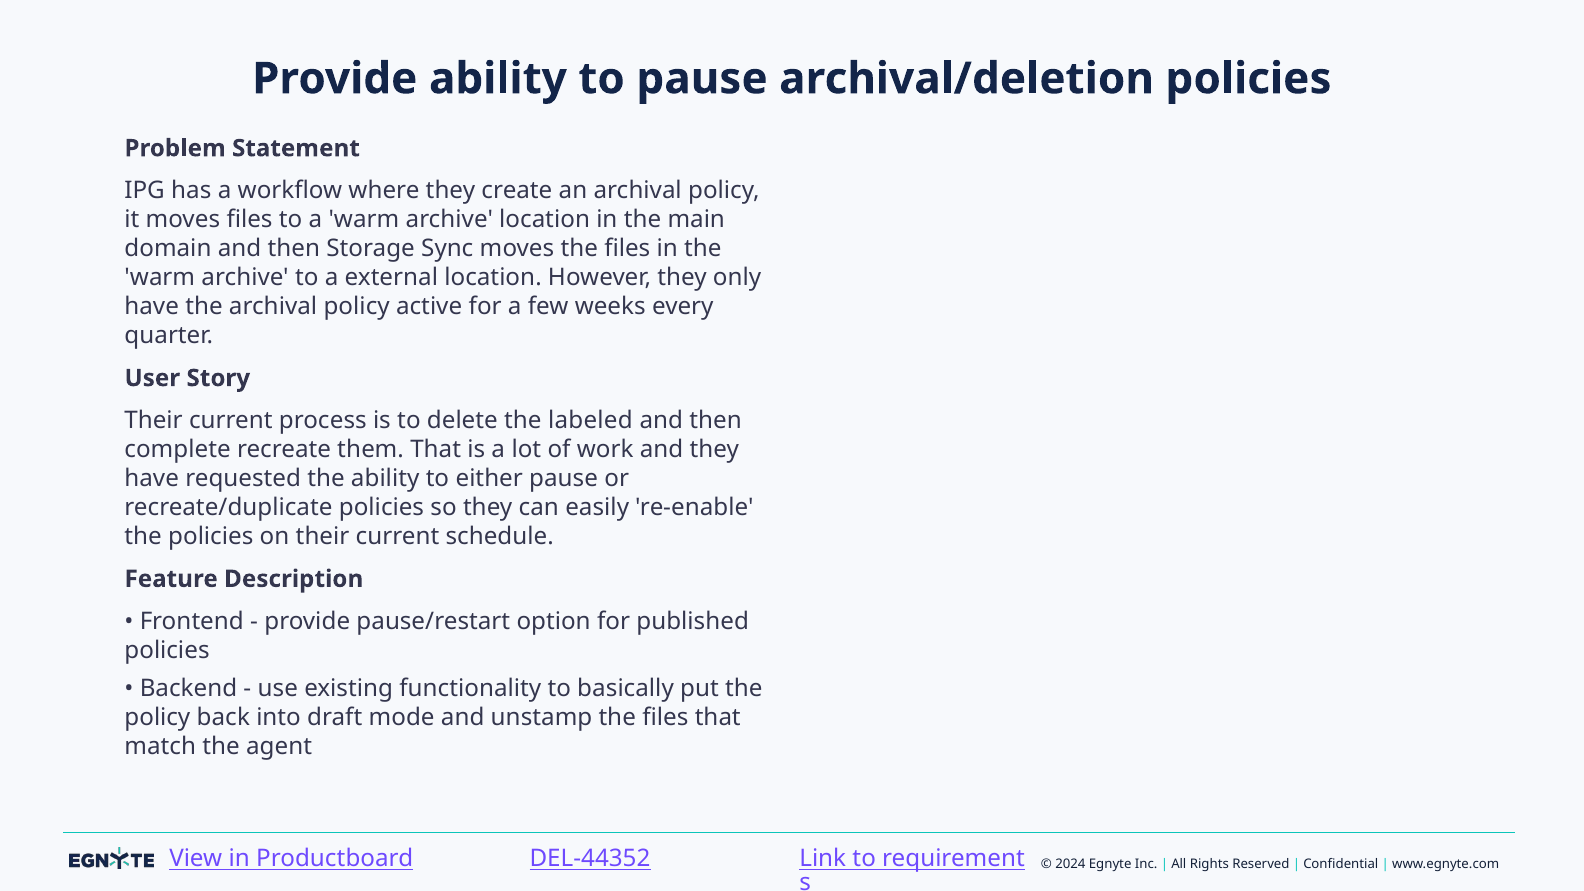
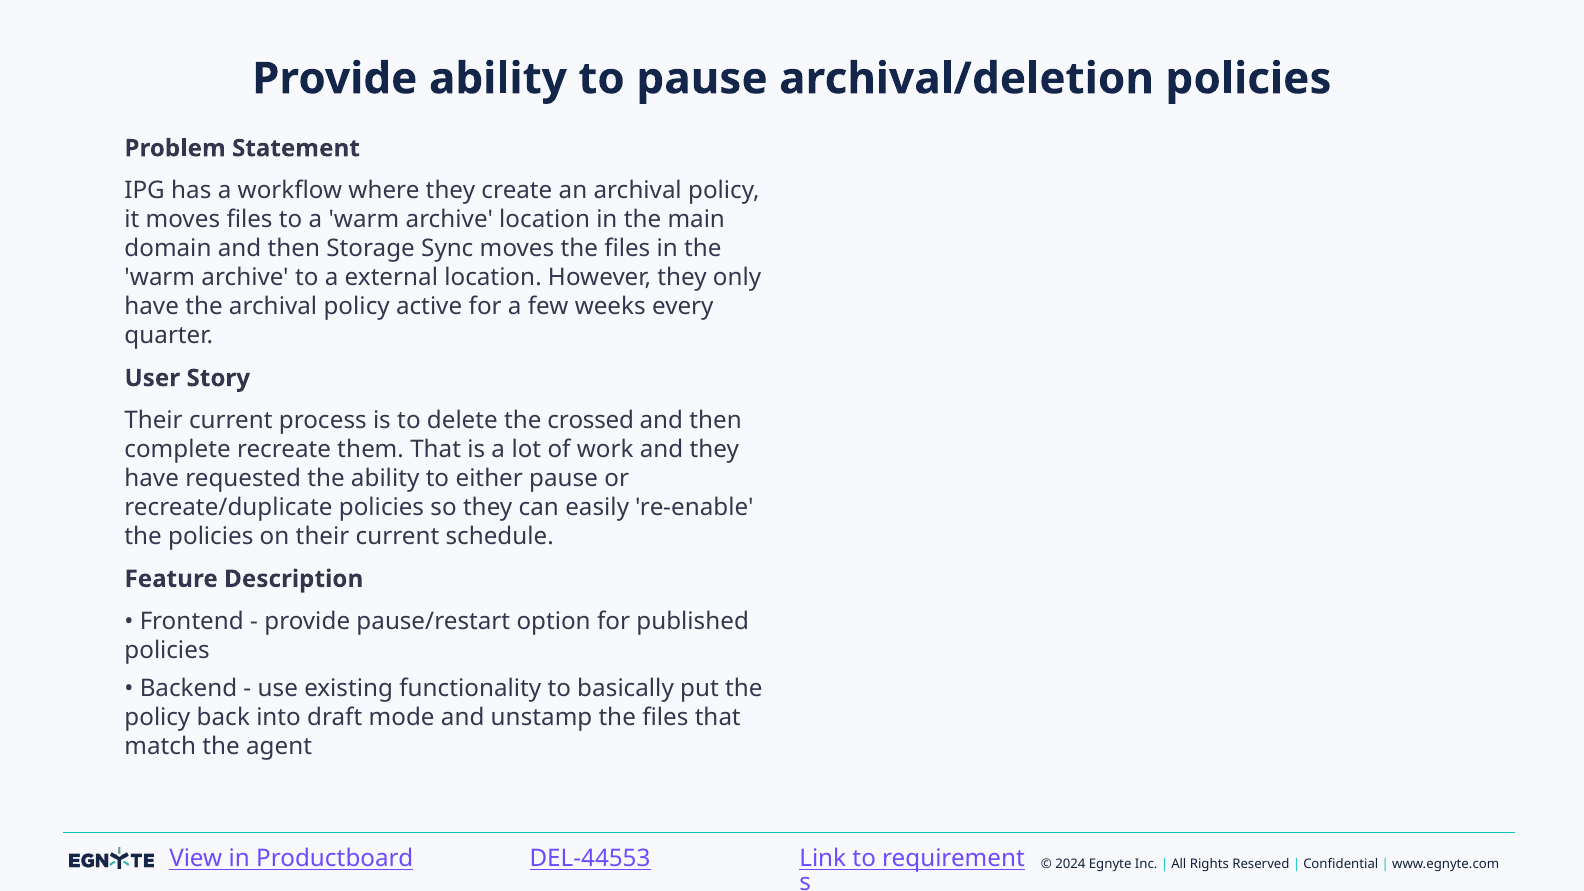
labeled: labeled -> crossed (591, 420)
DEL-44352: DEL-44352 -> DEL-44553 (590, 858)
